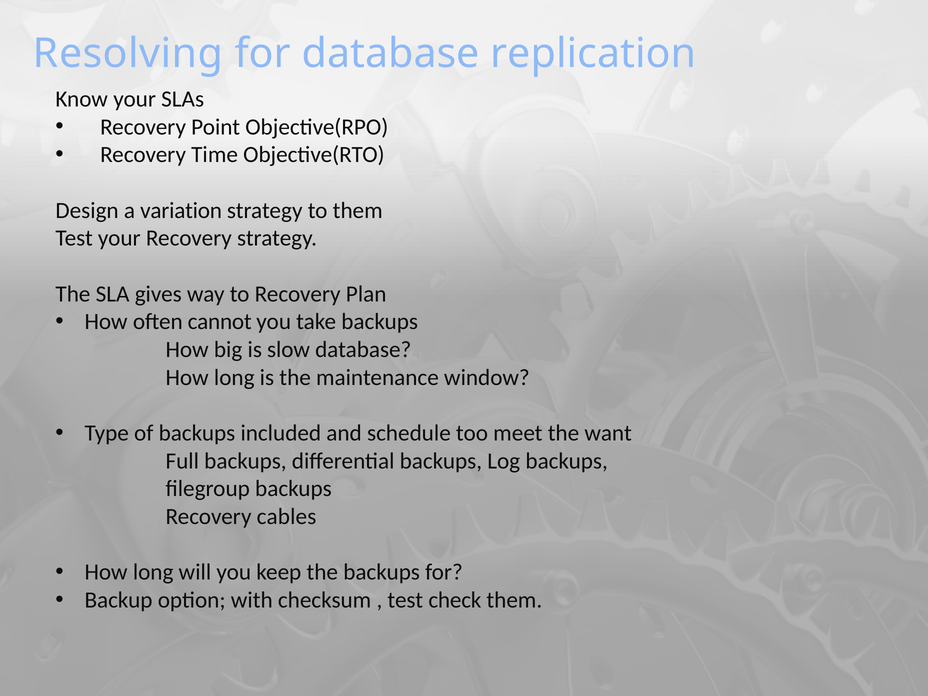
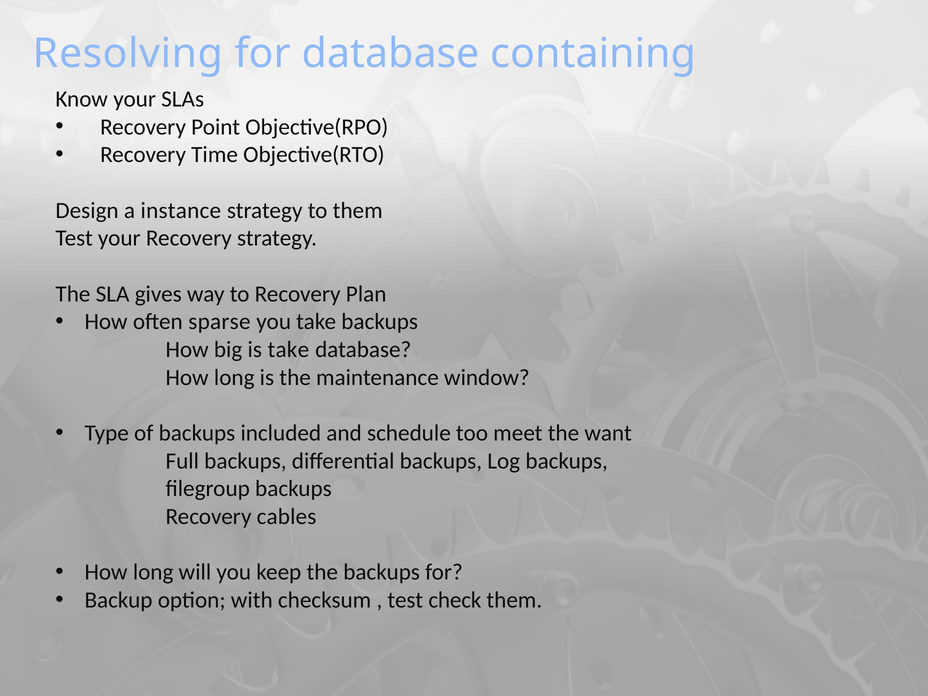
replication: replication -> containing (593, 54)
variation: variation -> instance (181, 210)
cannot: cannot -> sparse (219, 322)
is slow: slow -> take (288, 350)
